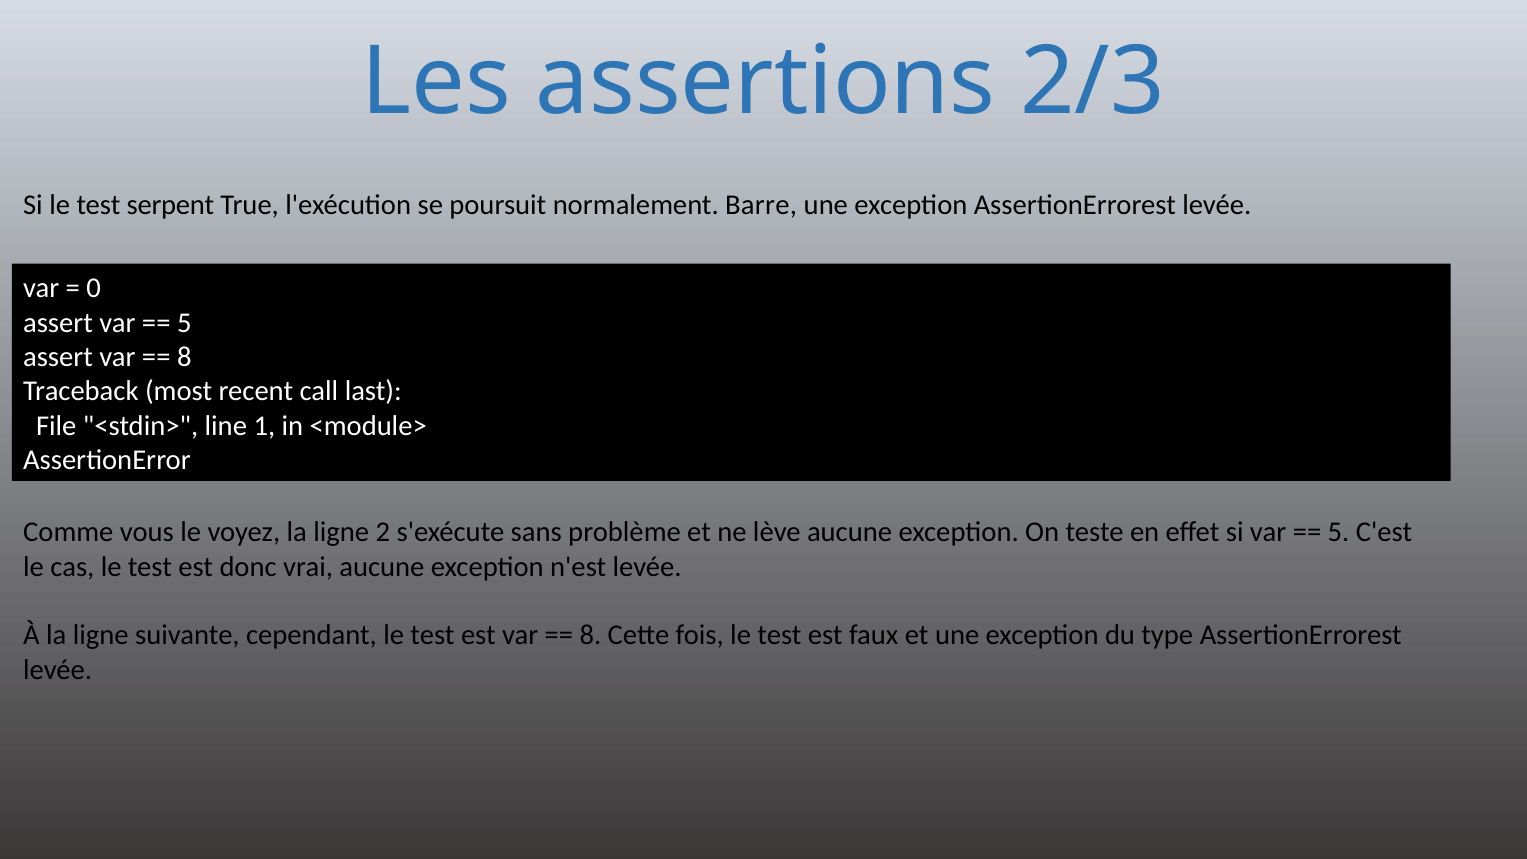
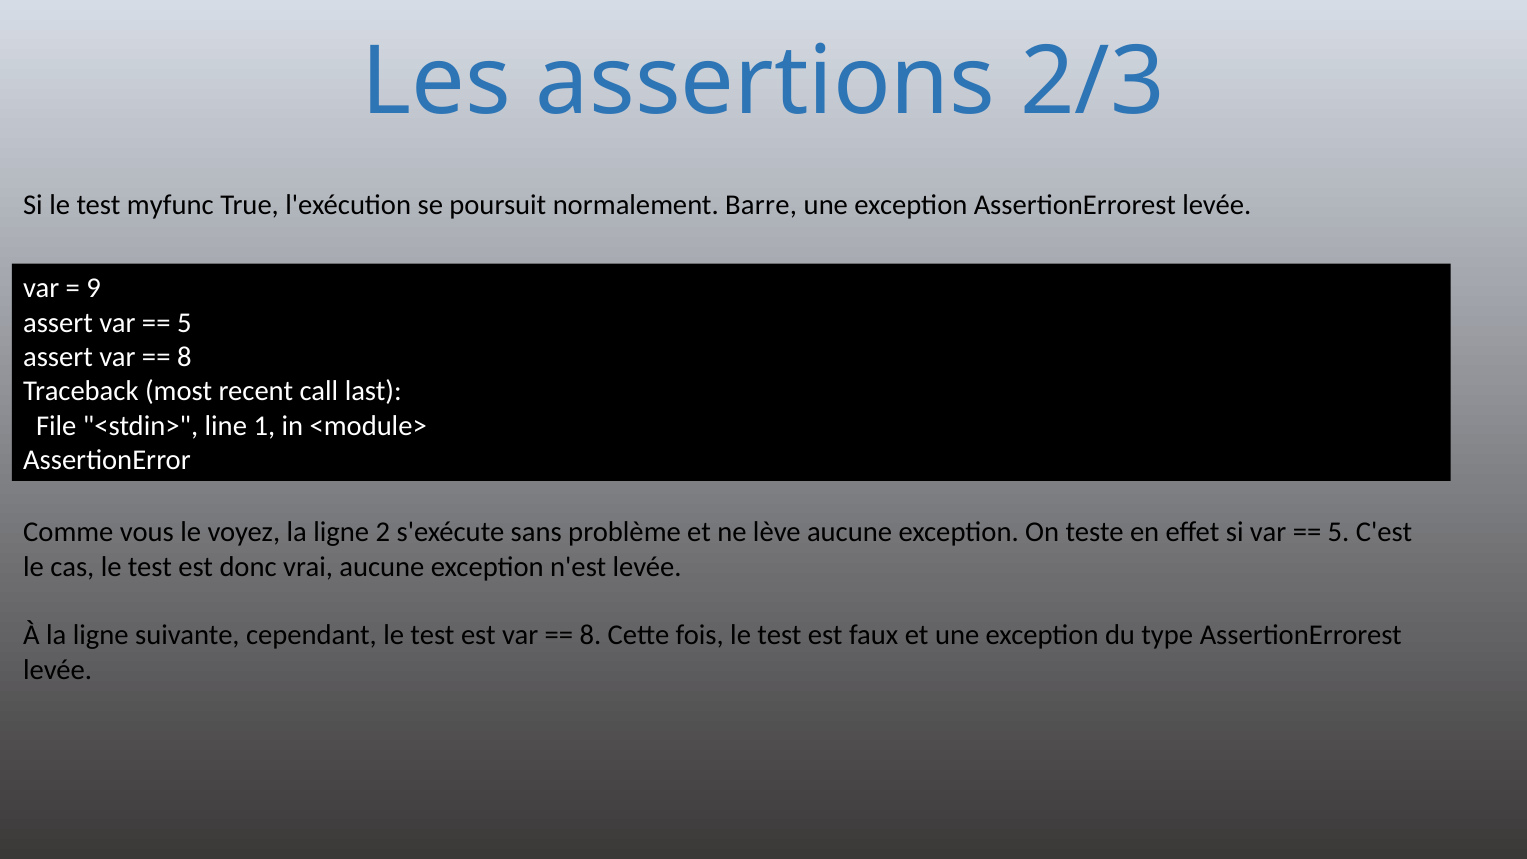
serpent: serpent -> myfunc (170, 205)
0: 0 -> 9 (94, 288)
